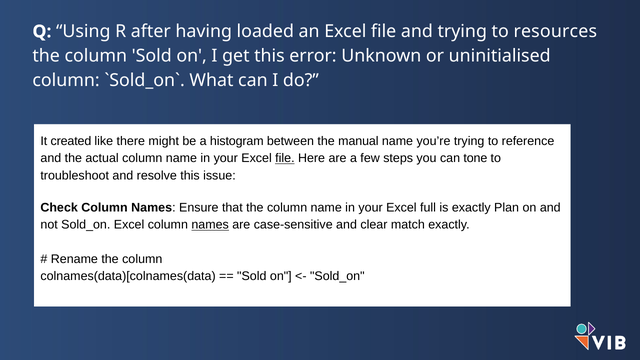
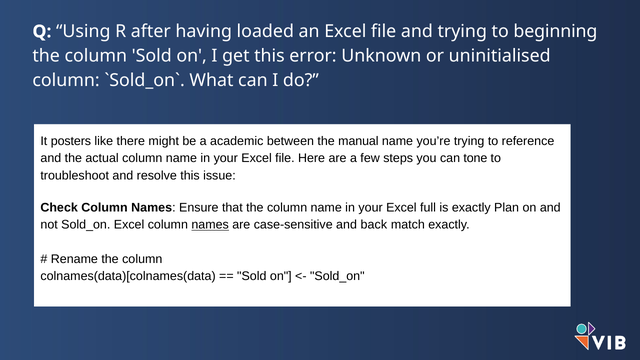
resources: resources -> beginning (555, 32)
created: created -> posters (71, 141)
histogram: histogram -> academic (237, 141)
file underline: present -> none (285, 158)
clear: clear -> back (374, 225)
